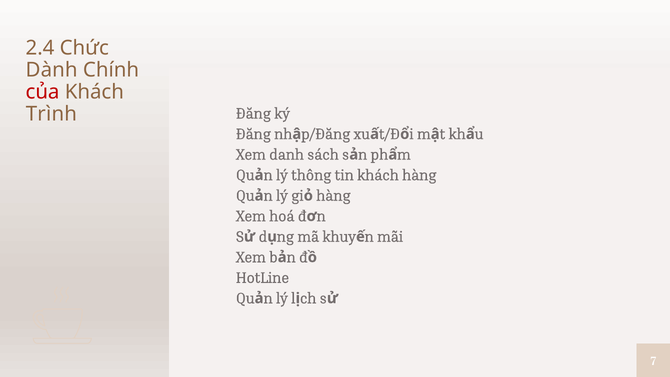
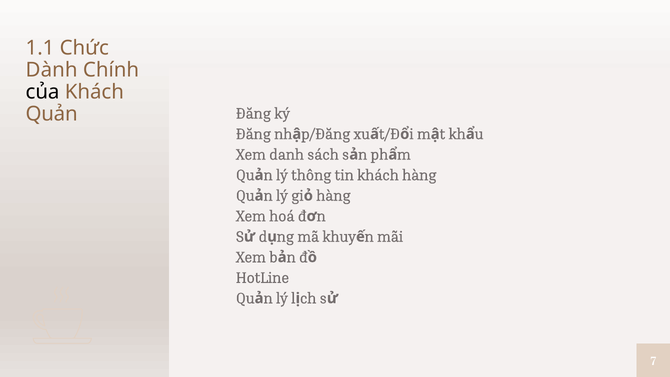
2.4: 2.4 -> 1.1 (40, 48)
của colour: red -> black (43, 92)
Trình: Trình -> Quản (52, 114)
